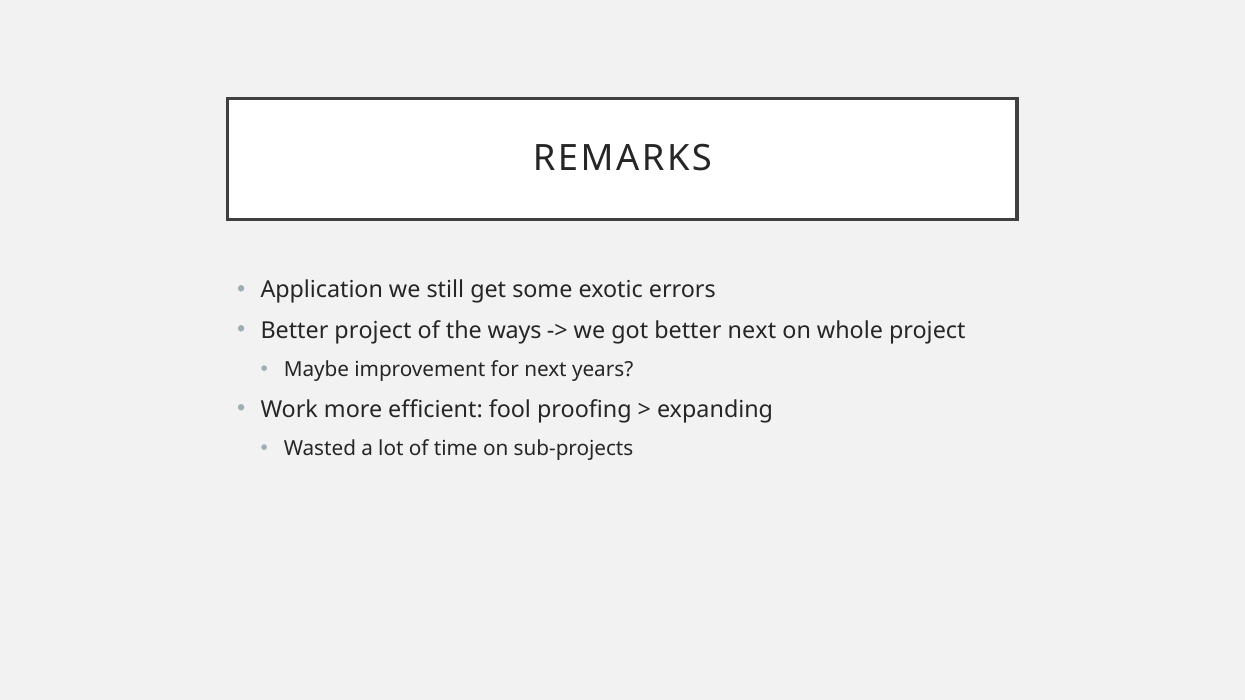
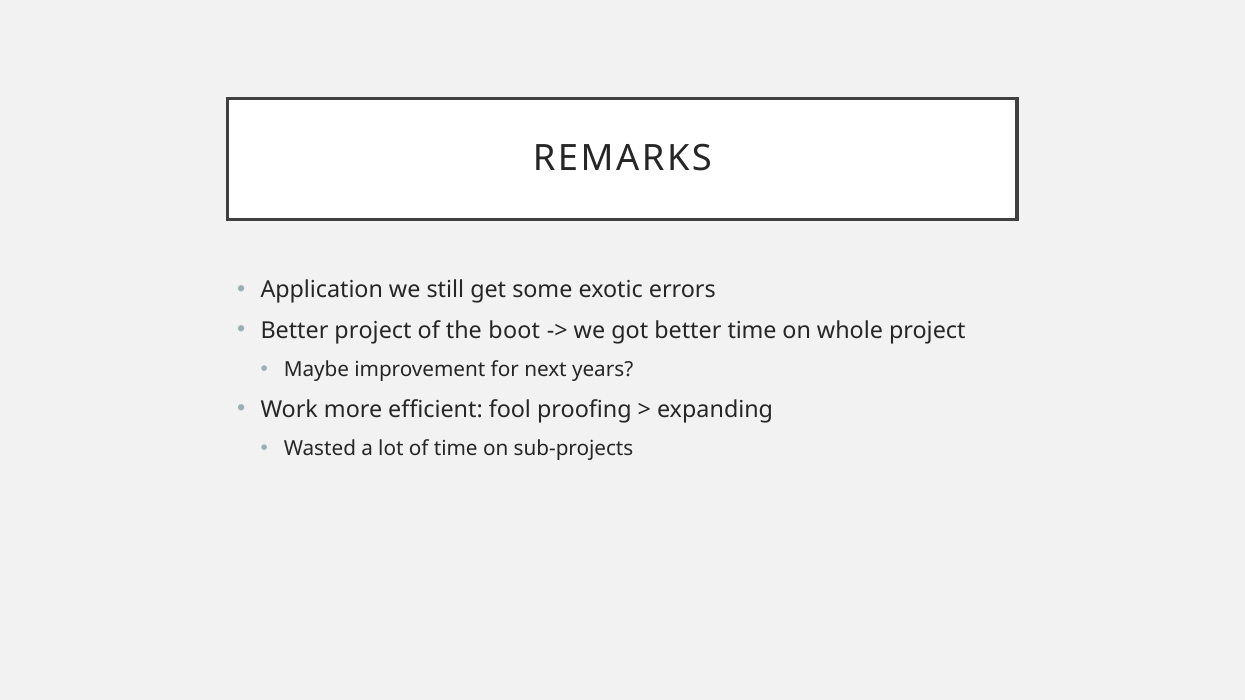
ways: ways -> boot (514, 331)
better next: next -> time (752, 331)
